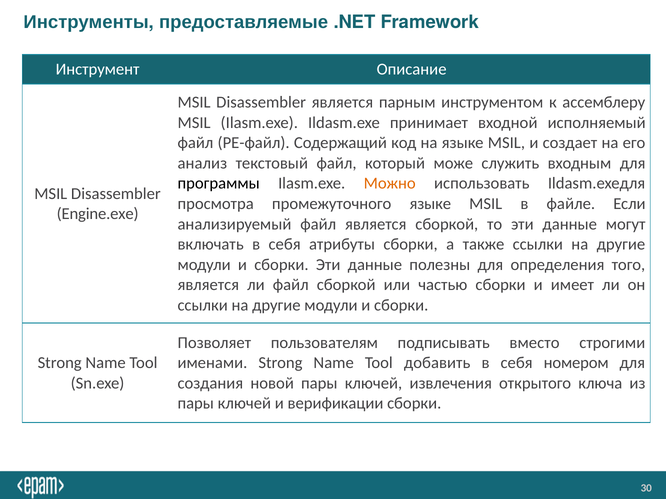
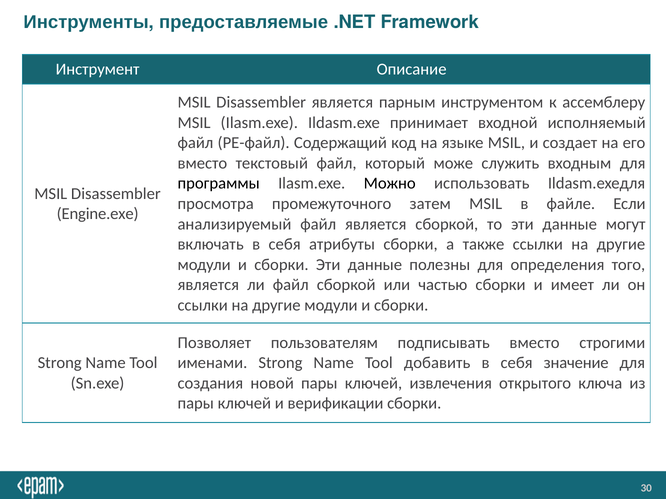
анализ: анализ -> вместо (202, 163)
Можно colour: orange -> black (390, 184)
промежуточного языке: языке -> затем (430, 204)
номером: номером -> значение (576, 363)
